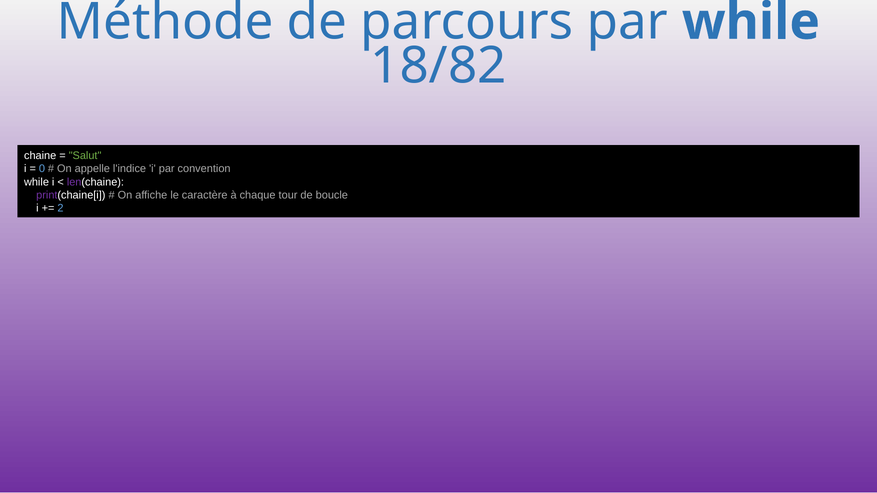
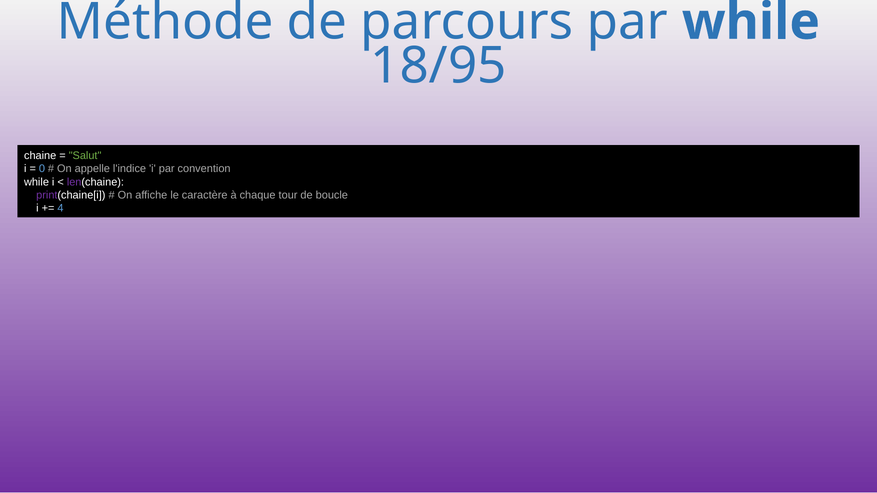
18/82: 18/82 -> 18/95 (438, 66)
2: 2 -> 4 (61, 208)
